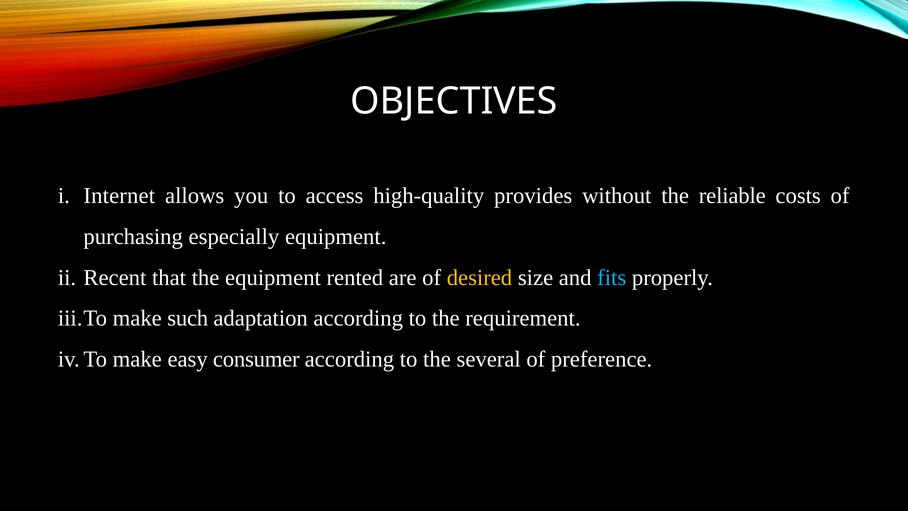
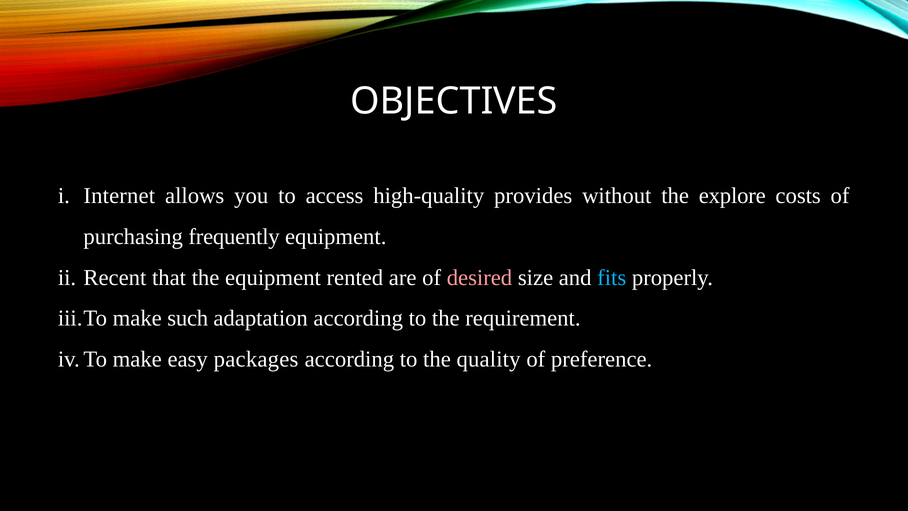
reliable: reliable -> explore (732, 196)
especially: especially -> frequently (234, 237)
desired colour: yellow -> pink (479, 277)
consumer: consumer -> packages (256, 359)
several: several -> quality (489, 359)
